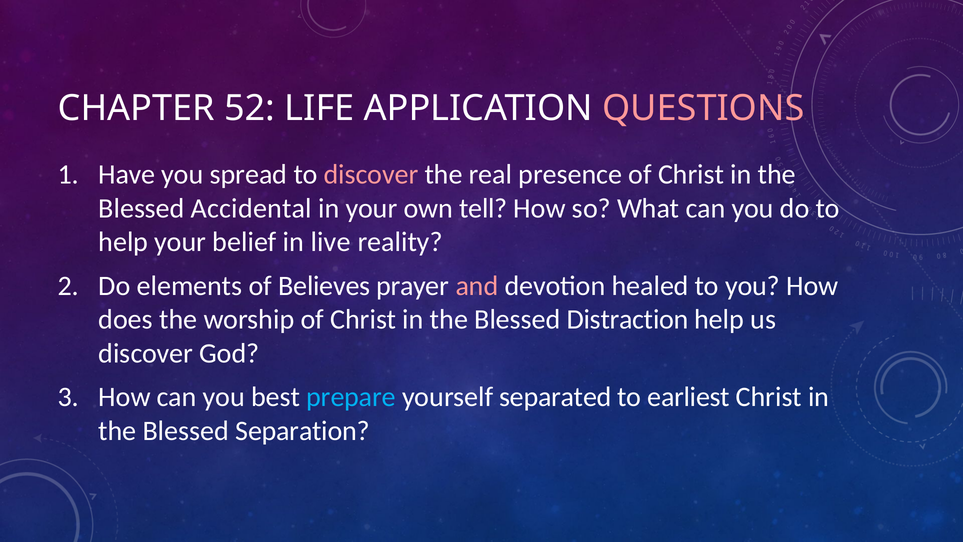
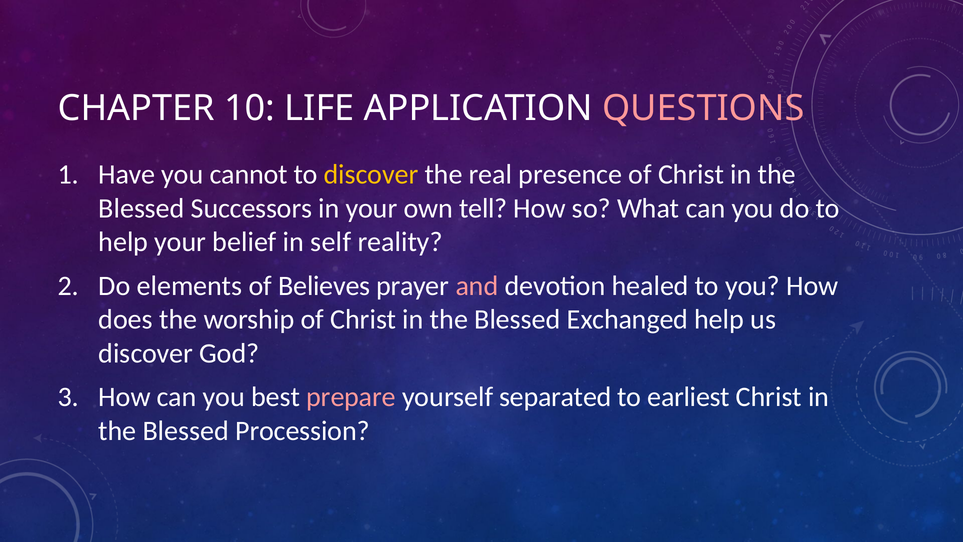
52: 52 -> 10 (250, 108)
spread: spread -> cannot (249, 174)
discover colour: pink -> yellow (371, 174)
Accidental: Accidental -> Successors (252, 208)
live: live -> self (331, 242)
Distraction: Distraction -> Exchanged (628, 319)
prepare colour: light blue -> pink (351, 397)
Separation: Separation -> Procession (302, 431)
